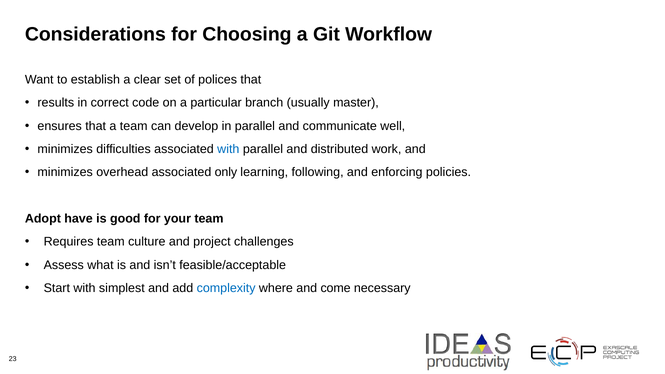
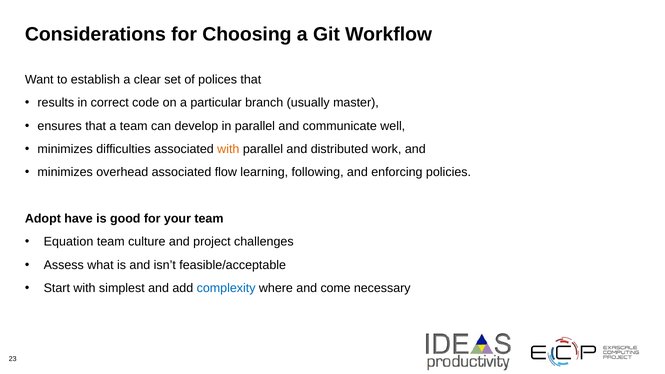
with colour: blue -> orange (228, 149)
only: only -> flow (226, 172)
Requires: Requires -> Equation (69, 242)
